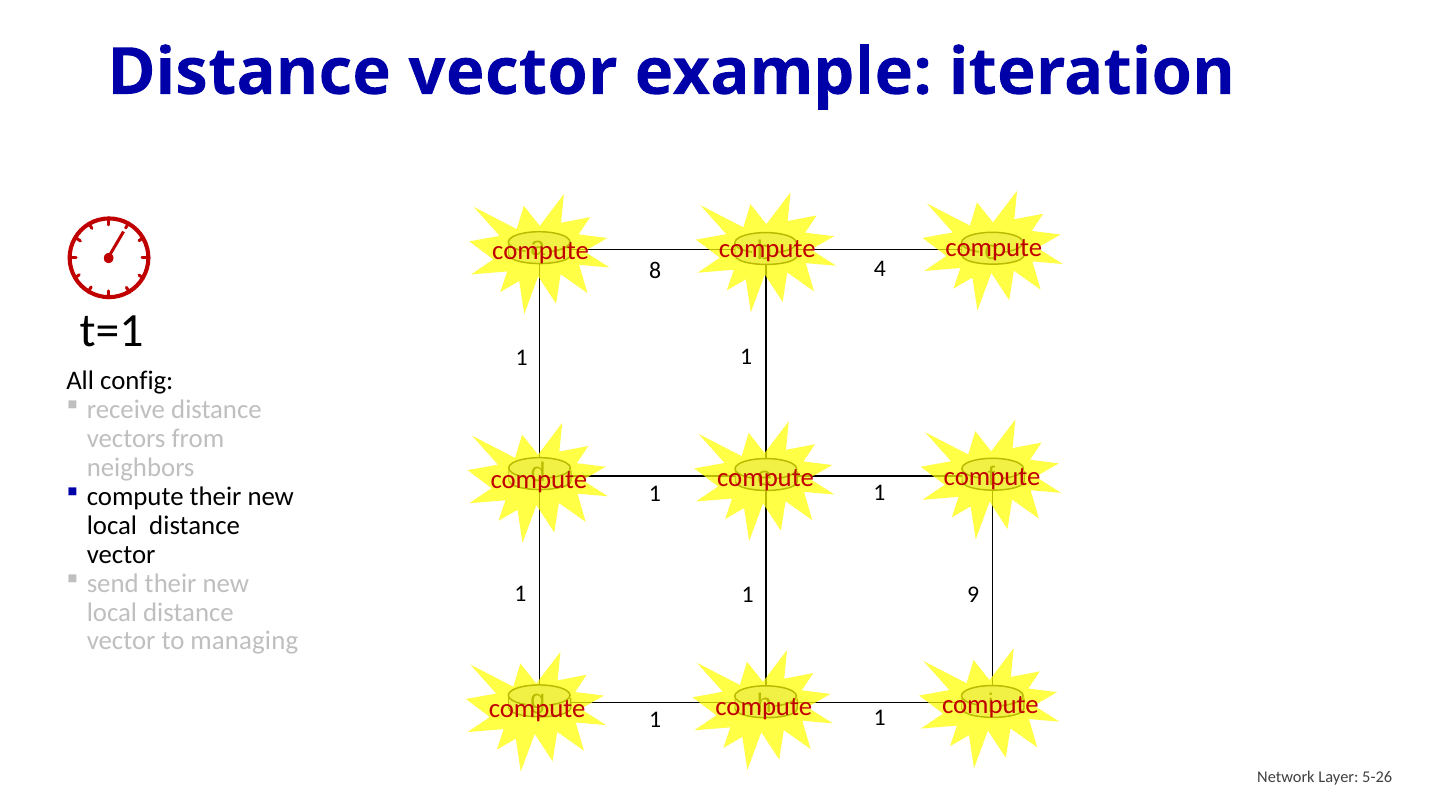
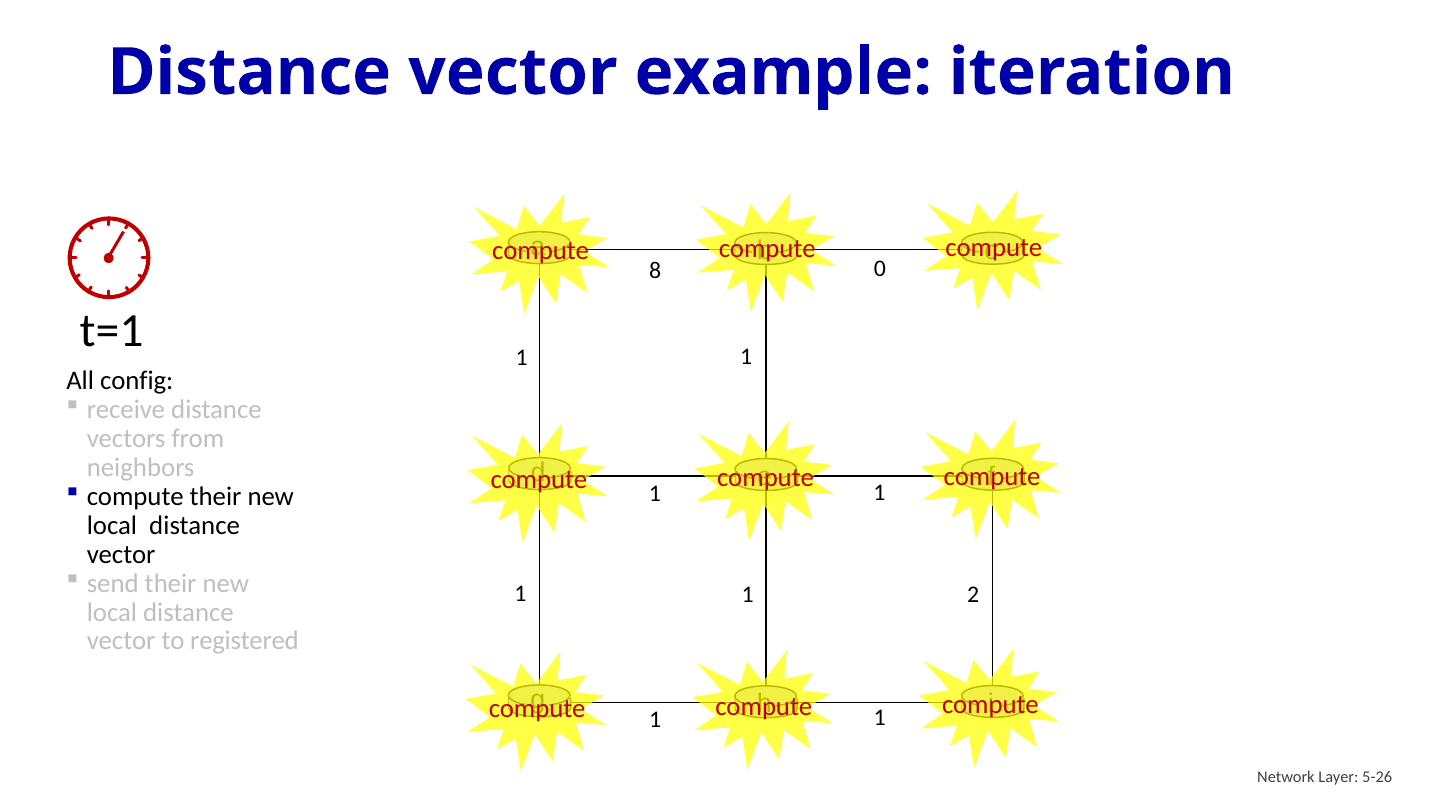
4: 4 -> 0 (880, 269)
9: 9 -> 2 (973, 595)
managing: managing -> registered (244, 641)
